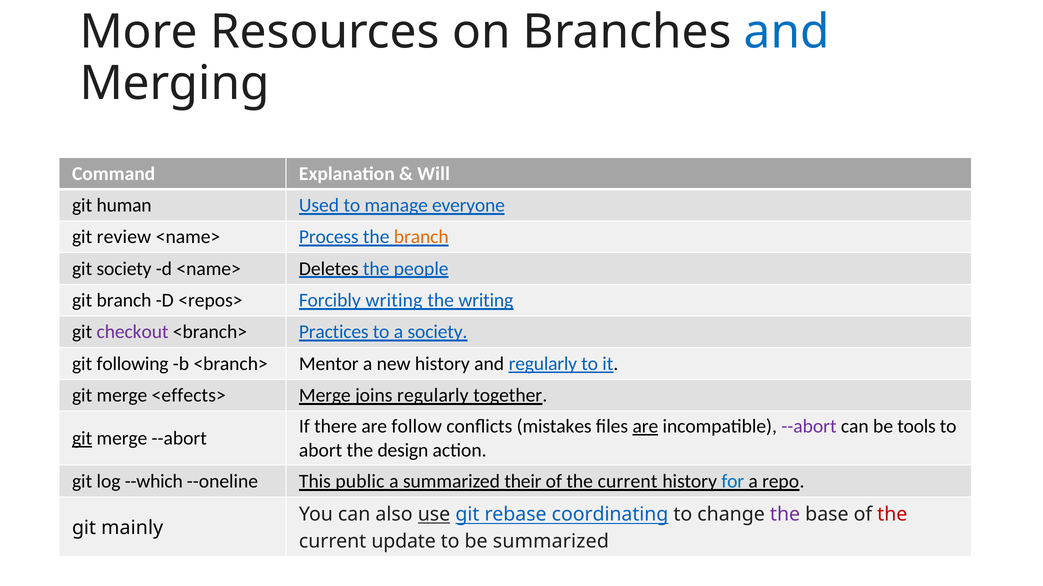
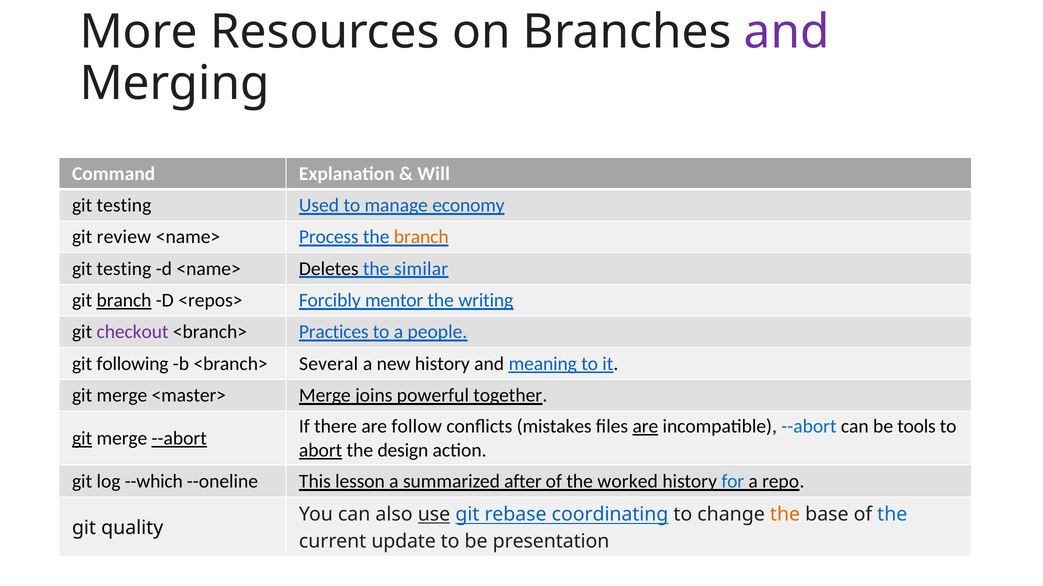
and colour: blue -> purple (787, 32)
human: human -> testing (124, 206)
everyone: everyone -> economy (468, 206)
society: society -> testing (124, 269)
people: people -> similar (421, 269)
branch underline: none -> present (124, 301)
Forcibly writing: writing -> mentor (394, 301)
a society: society -> people (437, 332)
Mentor: Mentor -> Several (329, 364)
and regularly: regularly -> meaning (543, 364)
<effects>: <effects> -> <master> (189, 396)
joins regularly: regularly -> powerful (433, 396)
--abort colour: purple -> blue (809, 427)
--abort underline: none -> present (179, 439)
abort underline: none -> present (321, 451)
public: public -> lesson (360, 482)
their: their -> after (523, 482)
current: current -> worked (628, 482)
the colour: purple -> orange (785, 515)
the colour: red -> blue (892, 515)
mainly: mainly -> quality (132, 528)
be summarized: summarized -> presentation (551, 542)
